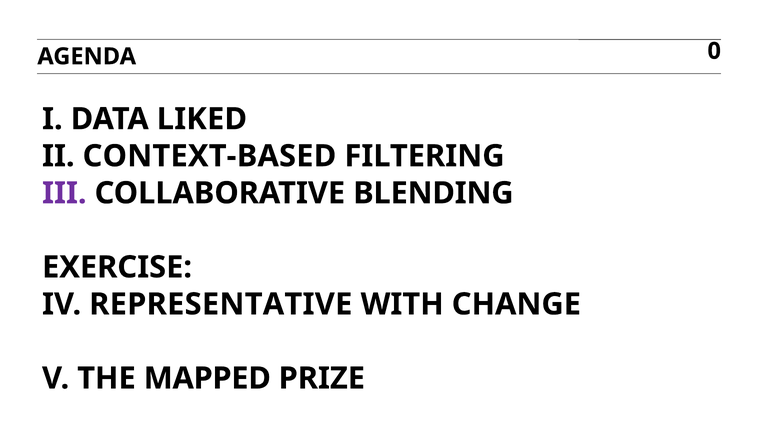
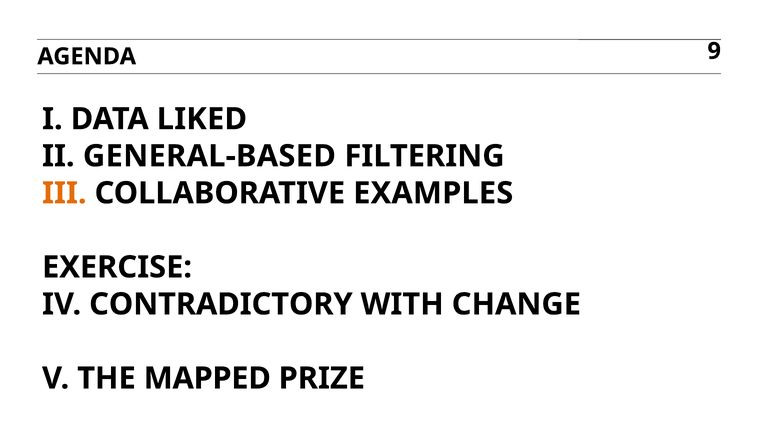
0: 0 -> 9 (714, 51)
CONTEXT-BASED: CONTEXT-BASED -> GENERAL-BASED (209, 156)
III colour: purple -> orange (64, 193)
BLENDING: BLENDING -> EXAMPLES (433, 193)
REPRESENTATIVE: REPRESENTATIVE -> CONTRADICTORY (221, 304)
